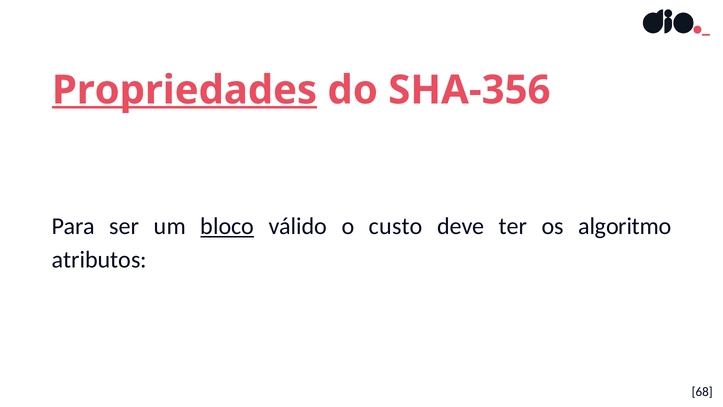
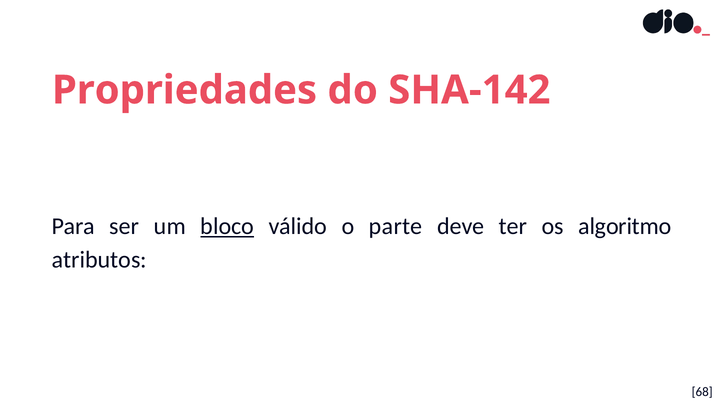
Propriedades underline: present -> none (185, 90)
SHA-356: SHA-356 -> SHA-142 (469, 90)
custo: custo -> parte (396, 226)
